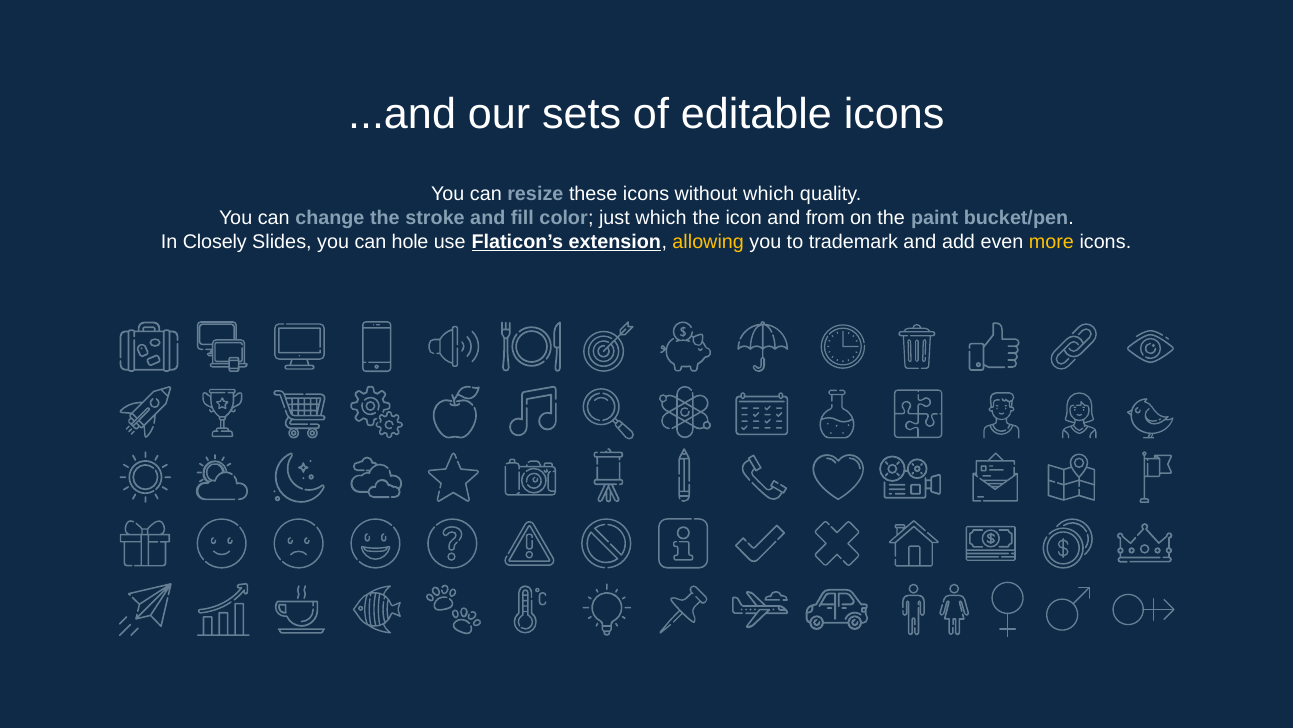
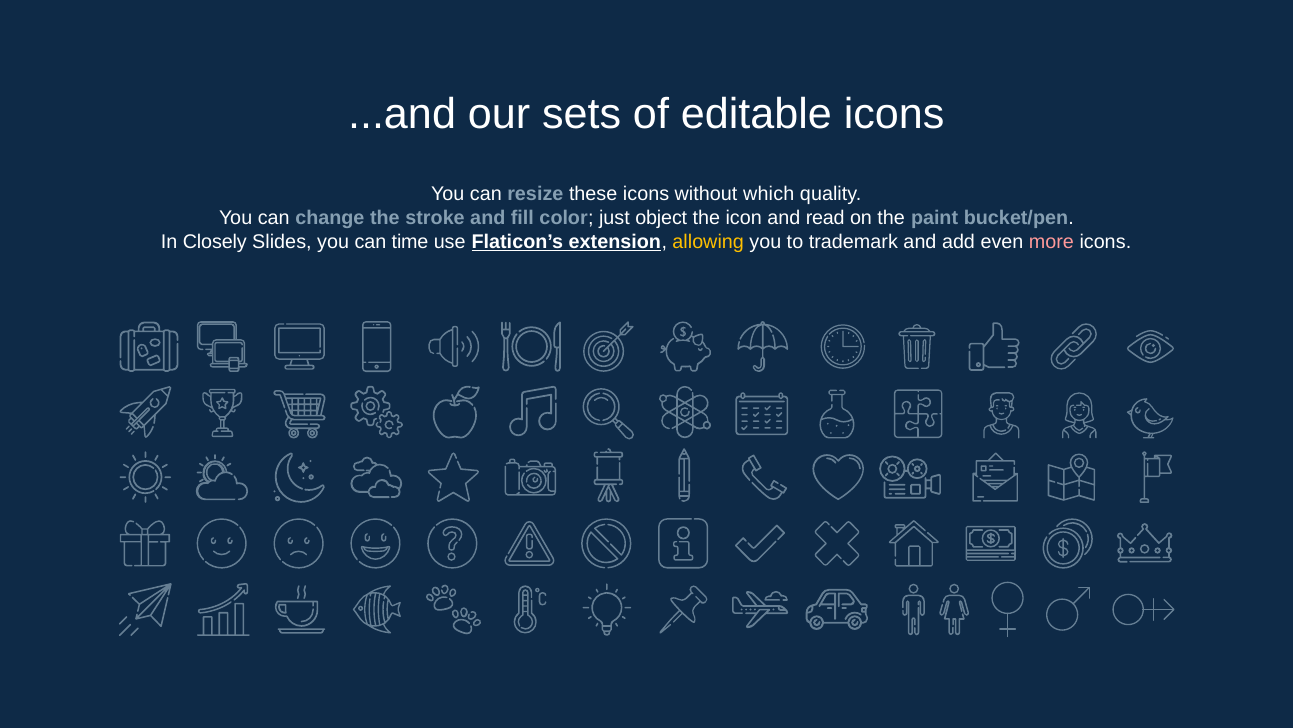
just which: which -> object (661, 218)
from: from -> read (825, 218)
hole: hole -> time (410, 242)
more colour: yellow -> pink (1051, 242)
